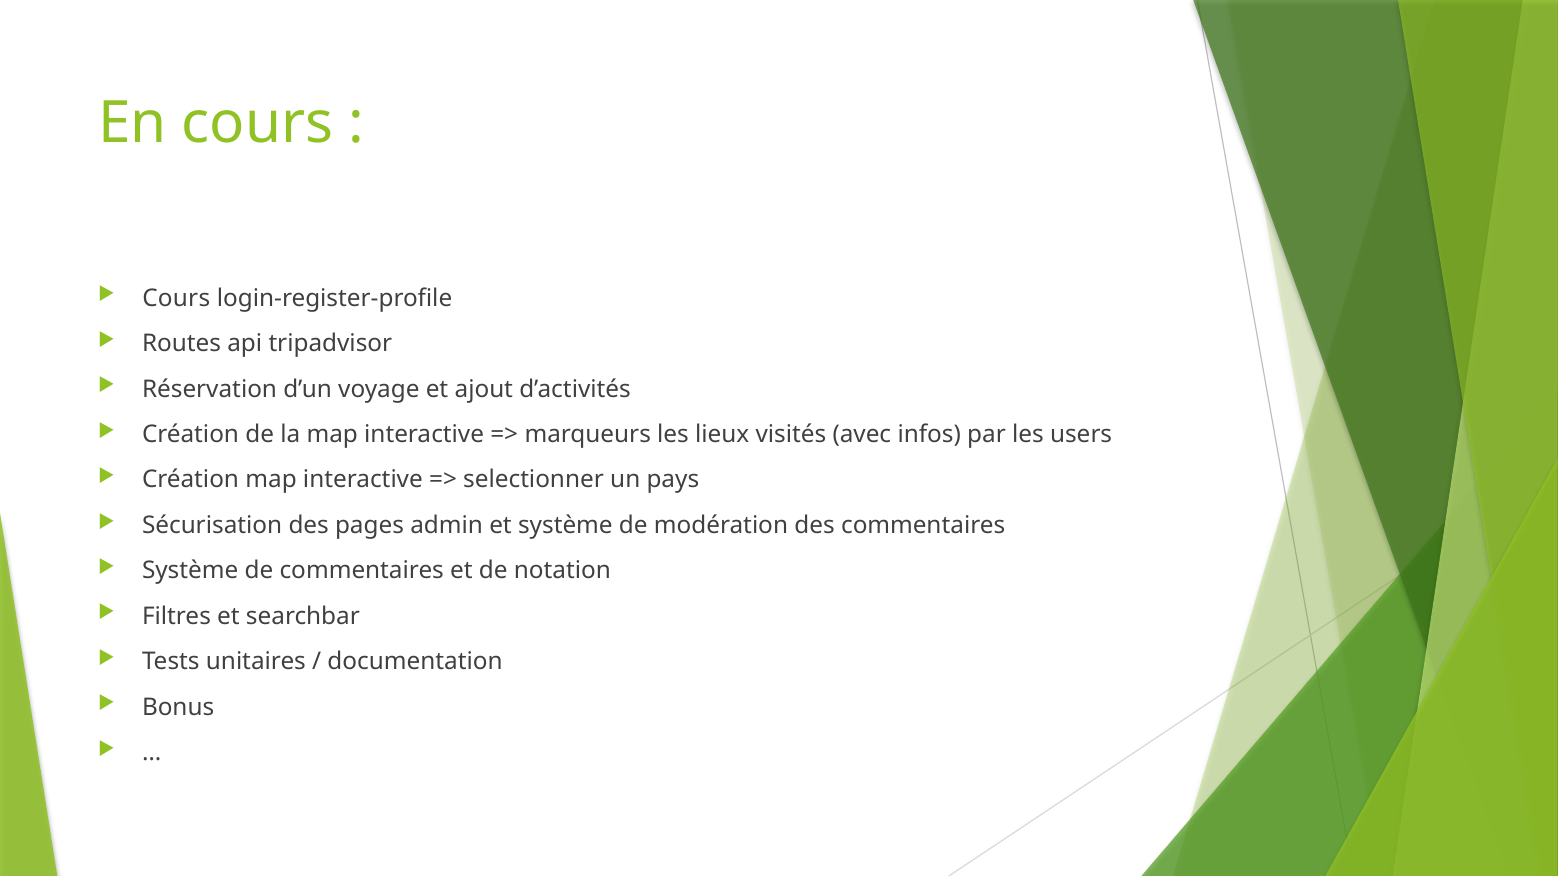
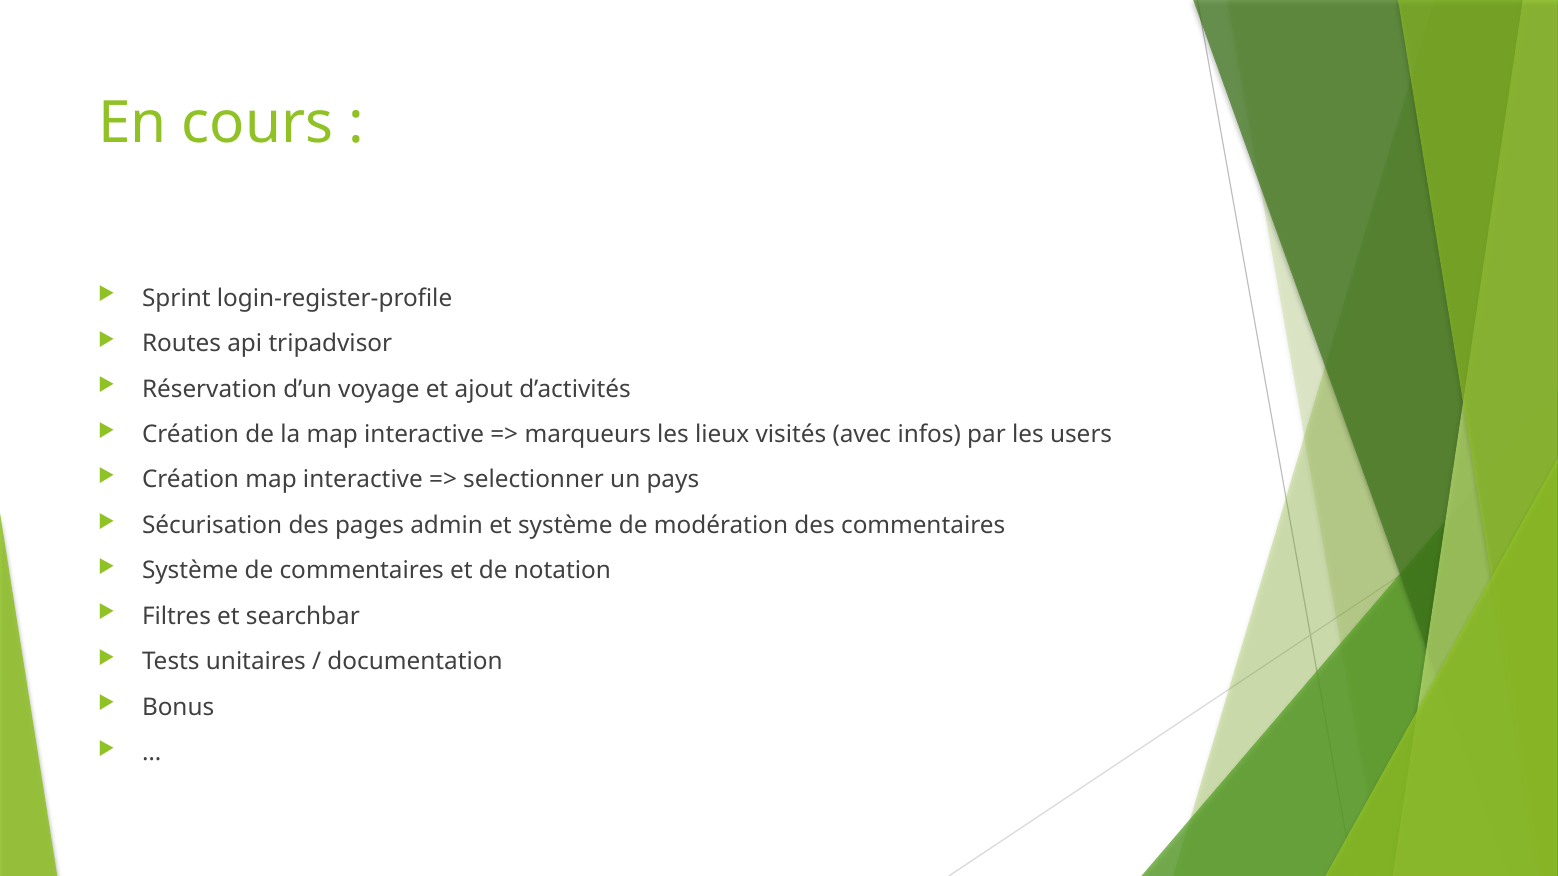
Cours: Cours -> Sprint (176, 298)
